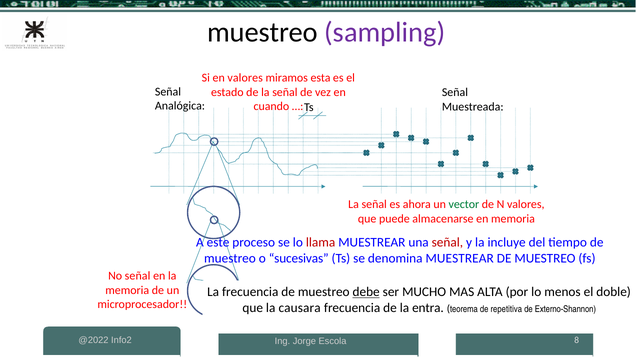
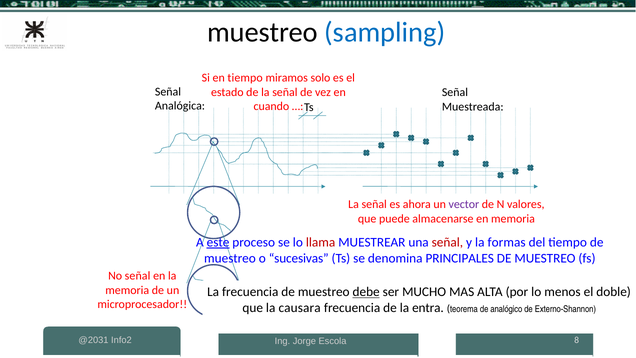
sampling colour: purple -> blue (385, 32)
en valores: valores -> tiempo (245, 78)
esta: esta -> solo (321, 78)
vector colour: green -> purple (464, 204)
este underline: none -> present (218, 242)
incluye: incluye -> formas (507, 242)
denomina MUESTREAR: MUESTREAR -> PRINCIPALES (460, 258)
repetitiva: repetitiva -> analógico (506, 309)
@2022: @2022 -> @2031 (93, 340)
